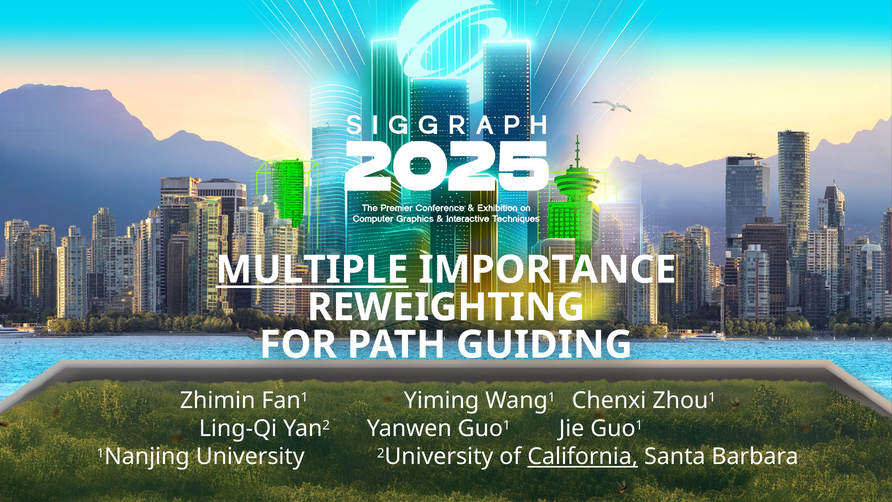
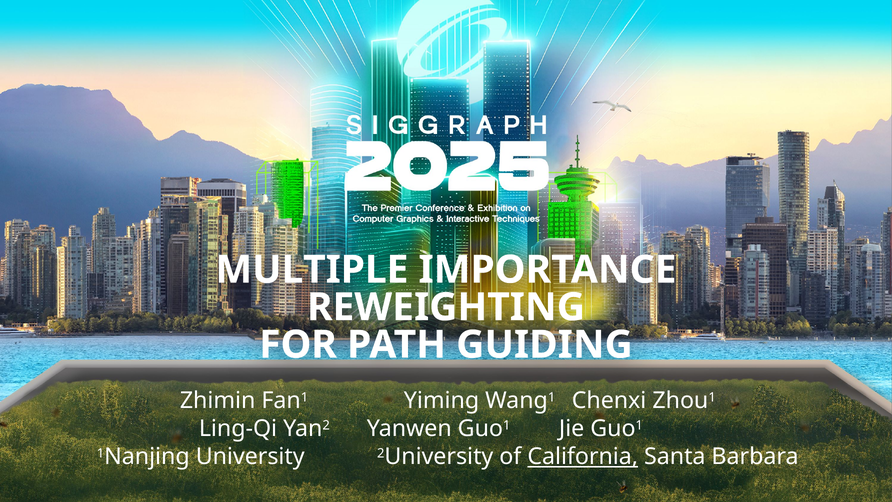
MULTIPLE underline: present -> none (312, 270)
